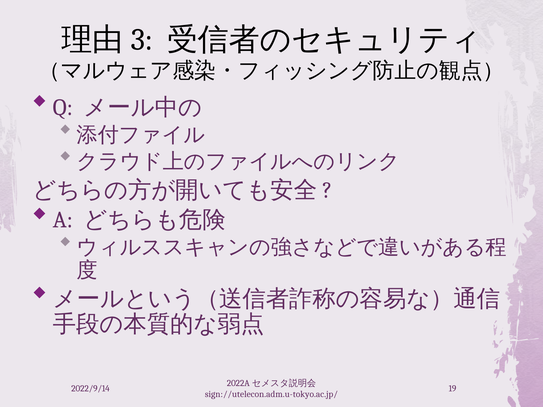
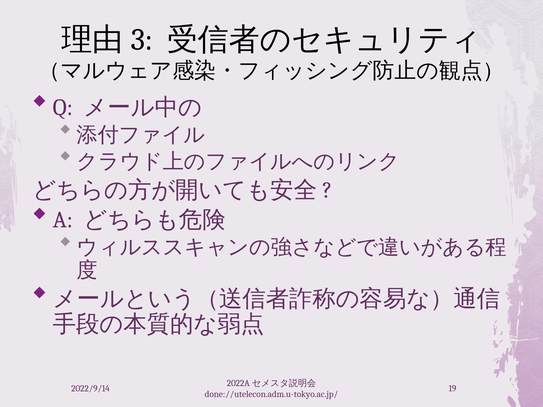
sign://utelecon.adm.u-tokyo.ac.jp/: sign://utelecon.adm.u-tokyo.ac.jp/ -> done://utelecon.adm.u-tokyo.ac.jp/ (271, 394)
